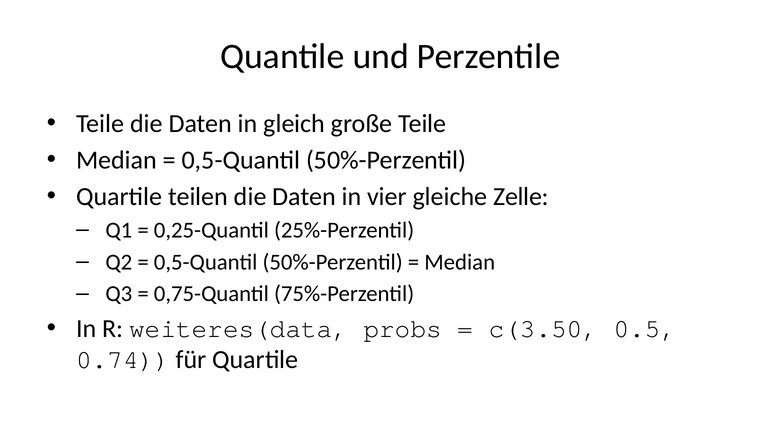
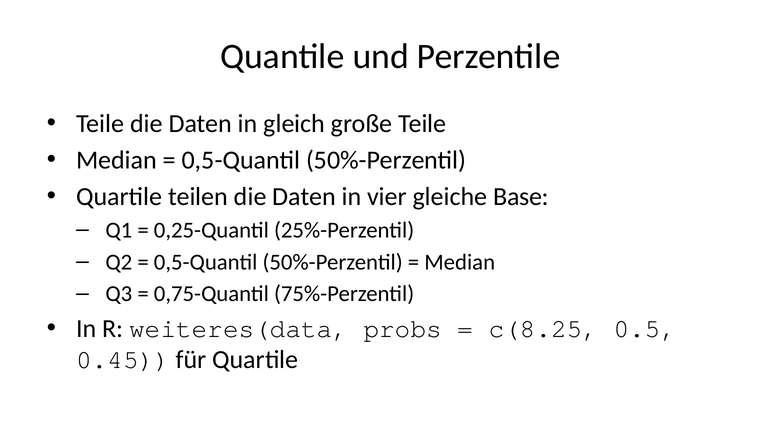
Zelle: Zelle -> Base (521, 197)
c(3.50: c(3.50 -> c(8.25 (543, 329)
0.74: 0.74 -> 0.45 (123, 360)
